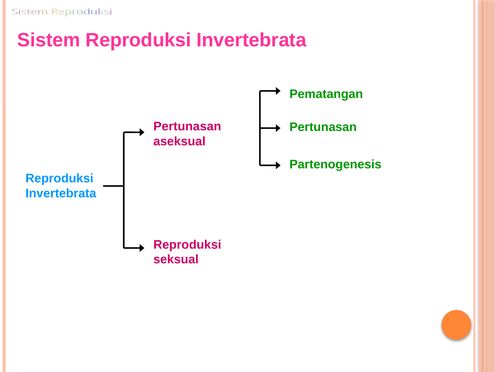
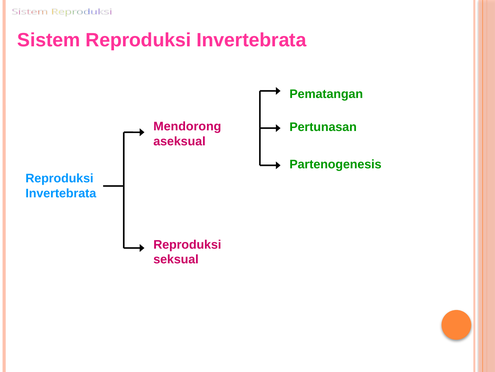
Pertunasan: Pertunasan -> Mendorong (187, 126)
